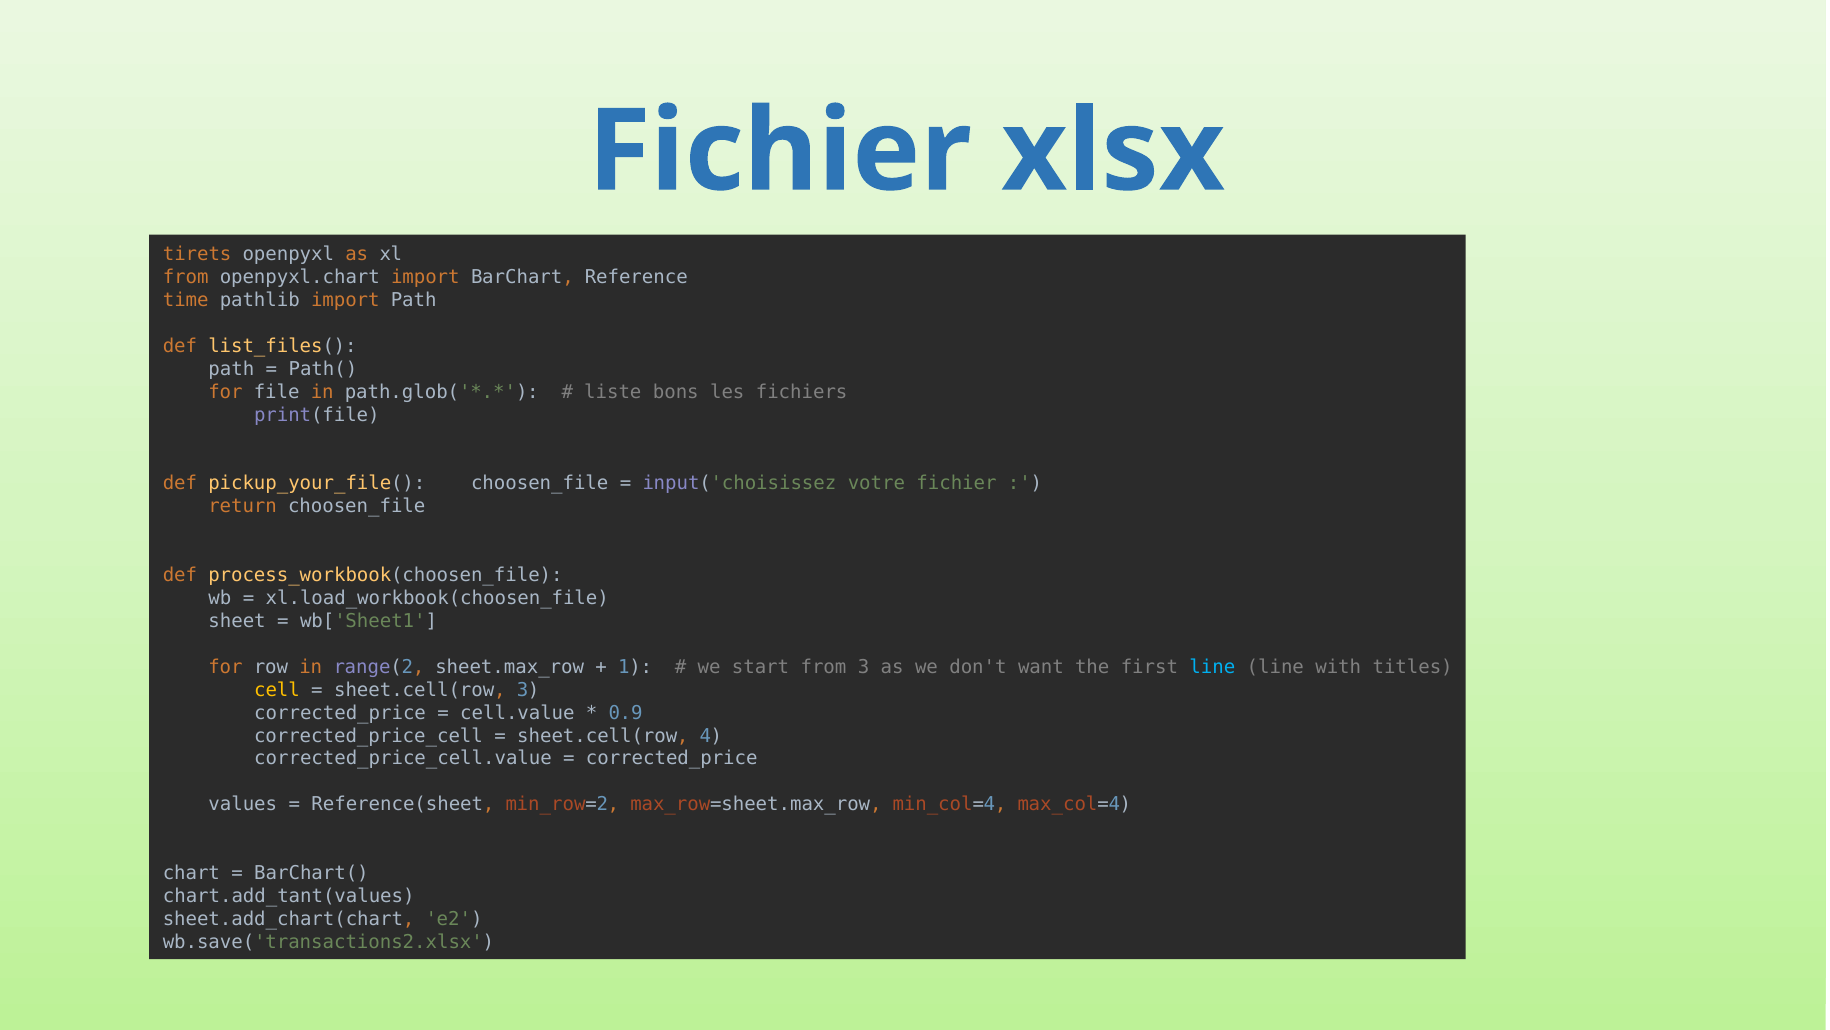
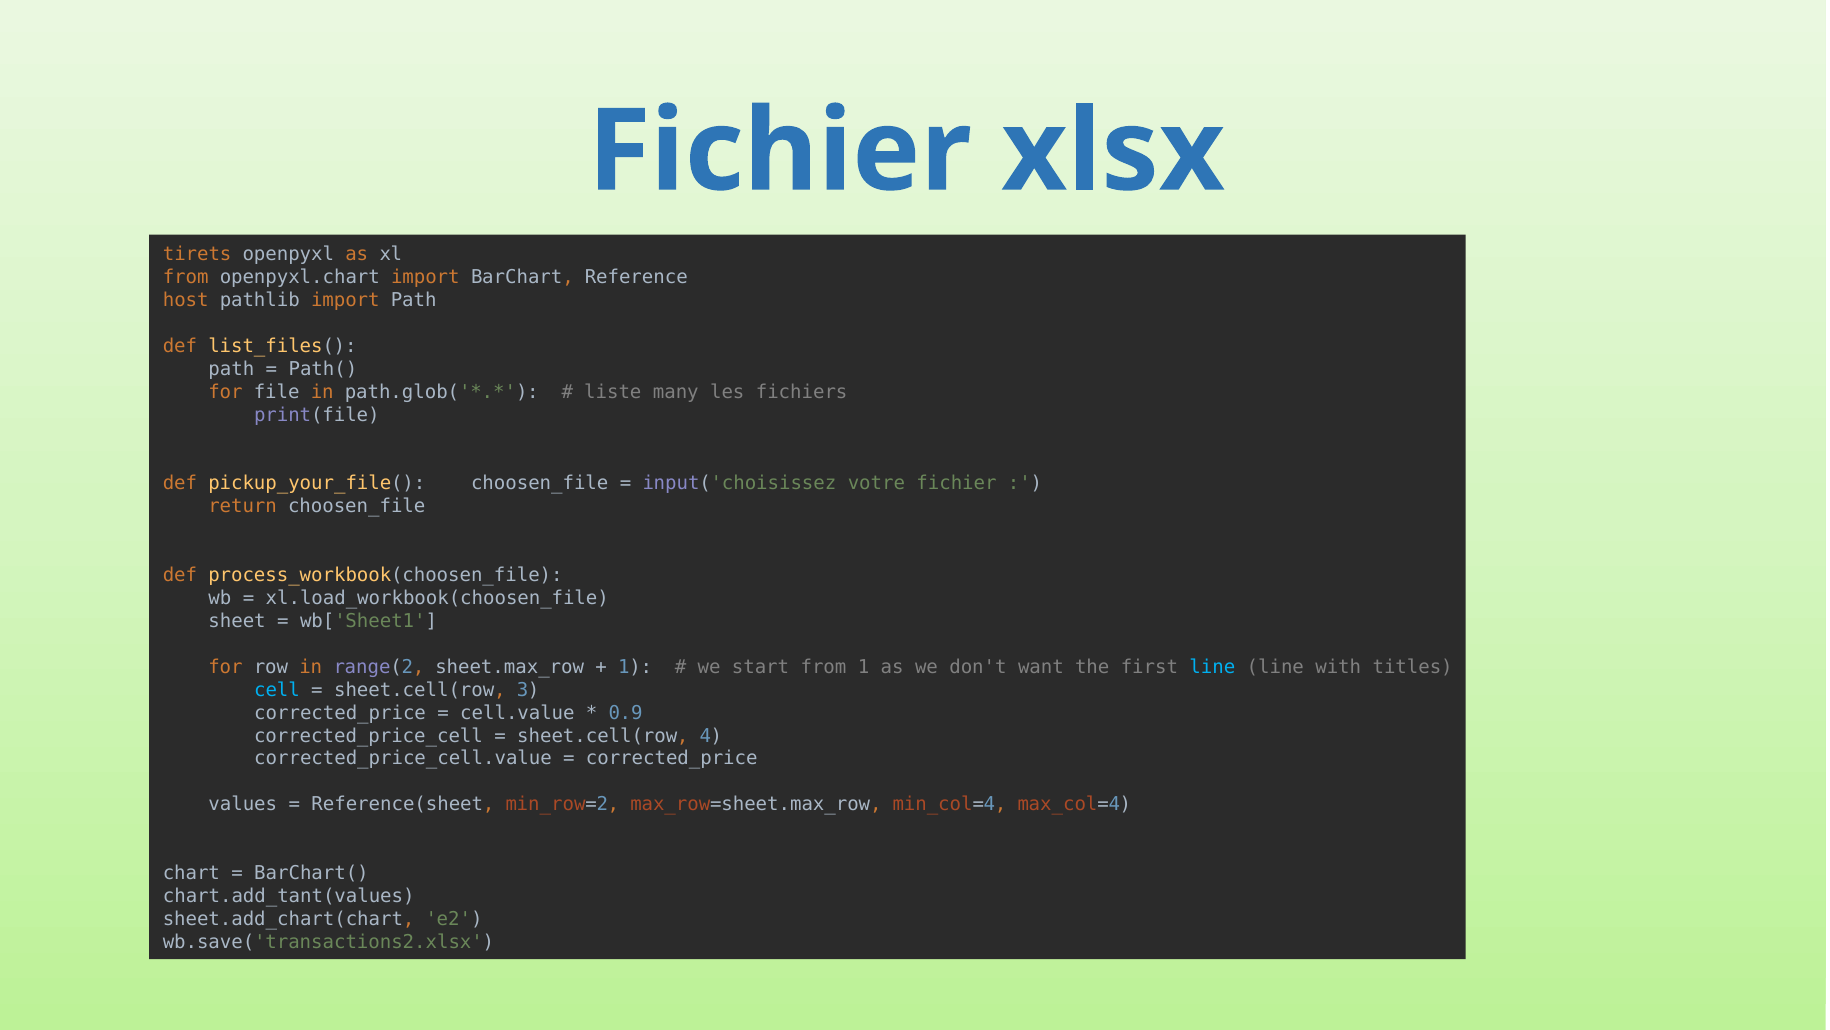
time: time -> host (186, 300)
bons: bons -> many (676, 392)
from 3: 3 -> 1 (863, 667)
cell colour: yellow -> light blue (277, 689)
